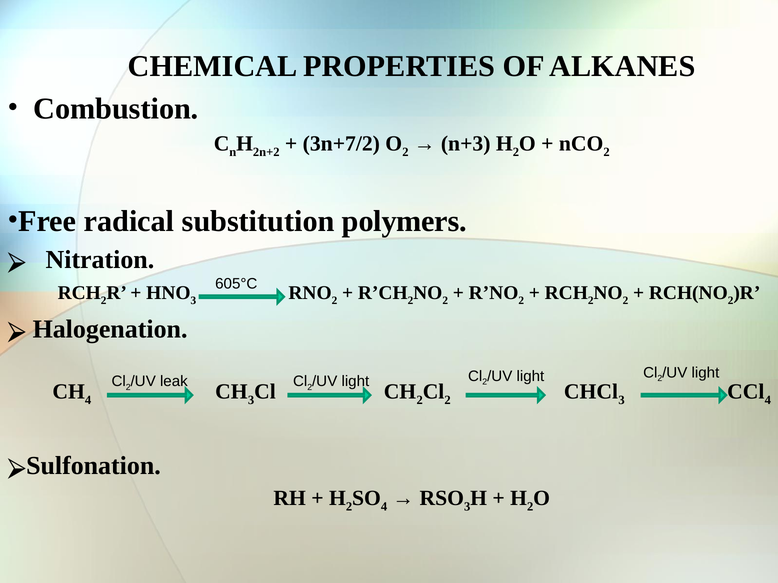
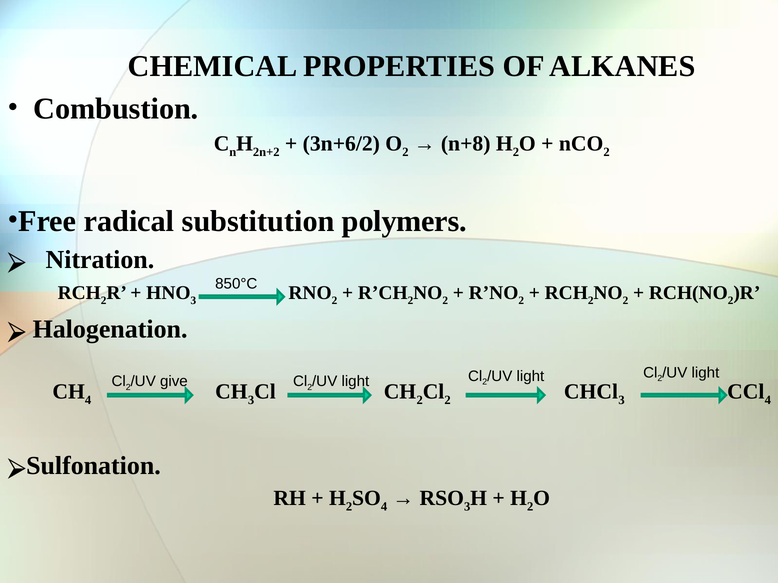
3n+7/2: 3n+7/2 -> 3n+6/2 (341, 144)
n+3: n+3 -> n+8 (466, 144)
605°C: 605°C -> 850°C (236, 284)
leak: leak -> give (174, 382)
